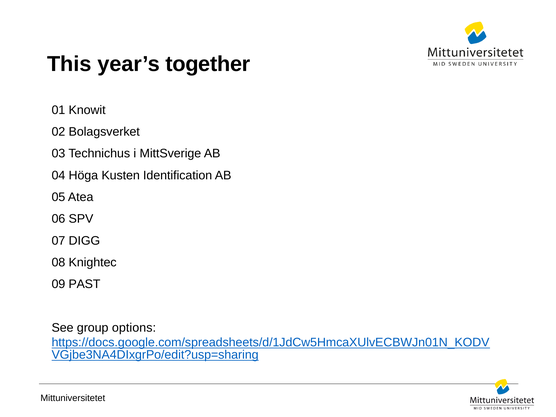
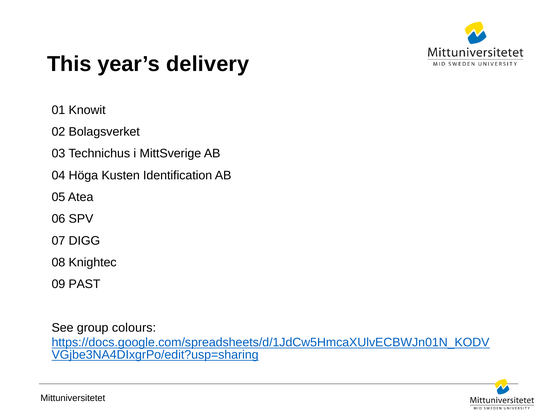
together: together -> delivery (208, 64)
options: options -> colours (134, 328)
